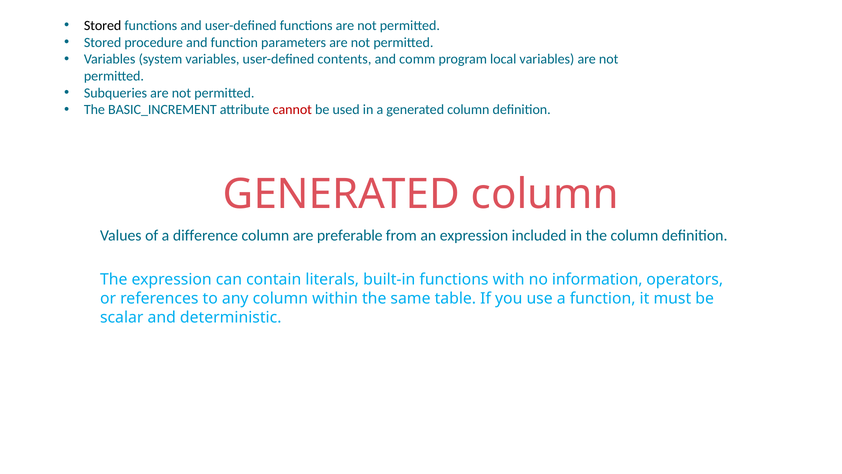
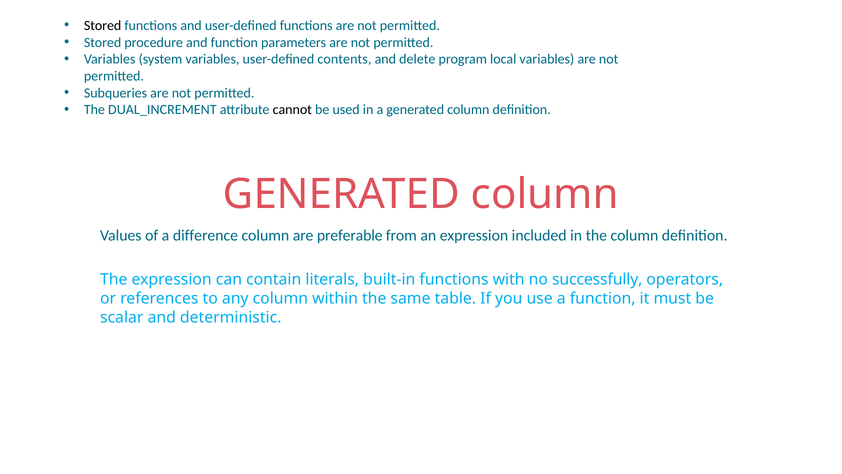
comm: comm -> delete (417, 59)
BASIC_INCREMENT: BASIC_INCREMENT -> DUAL_INCREMENT (162, 110)
cannot colour: red -> black (292, 110)
information: information -> successfully (597, 279)
